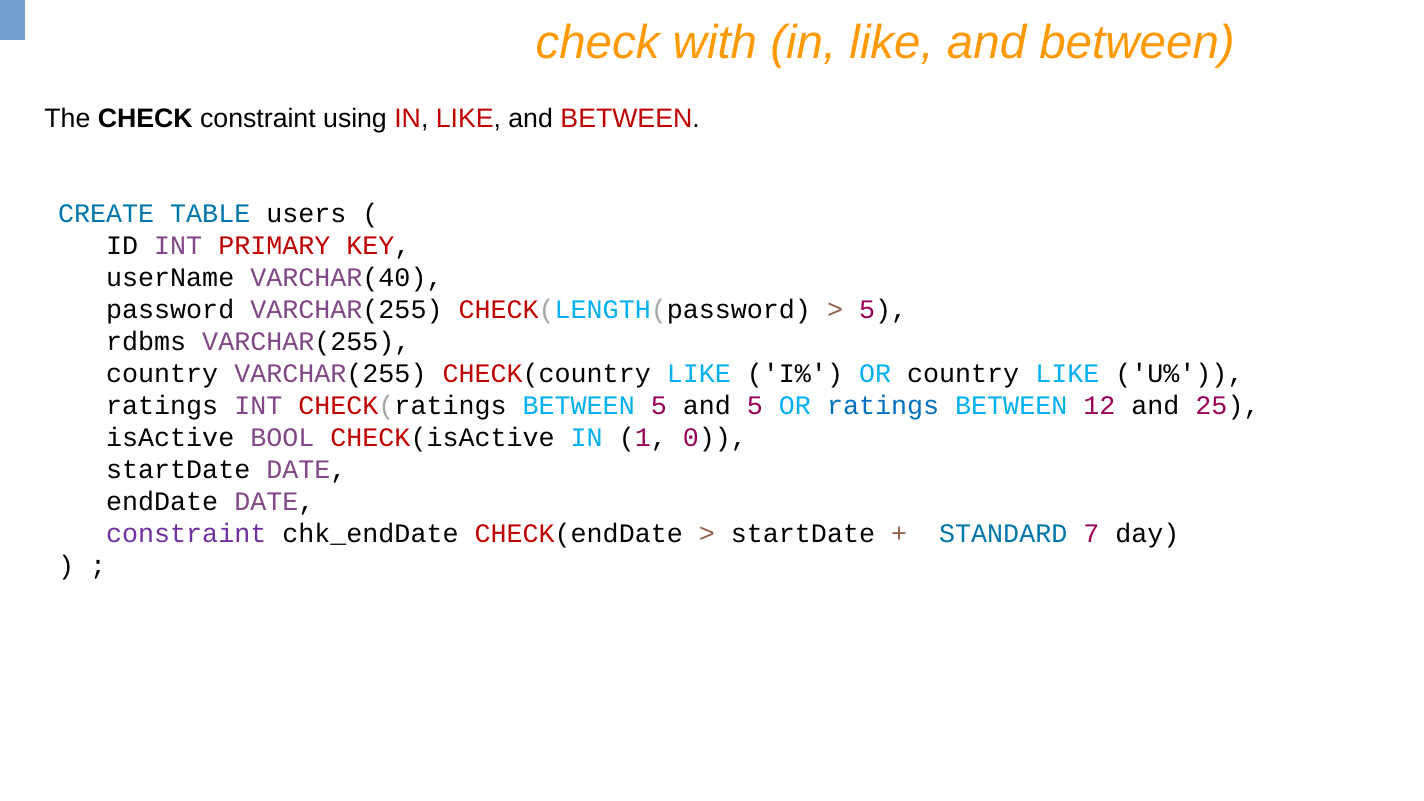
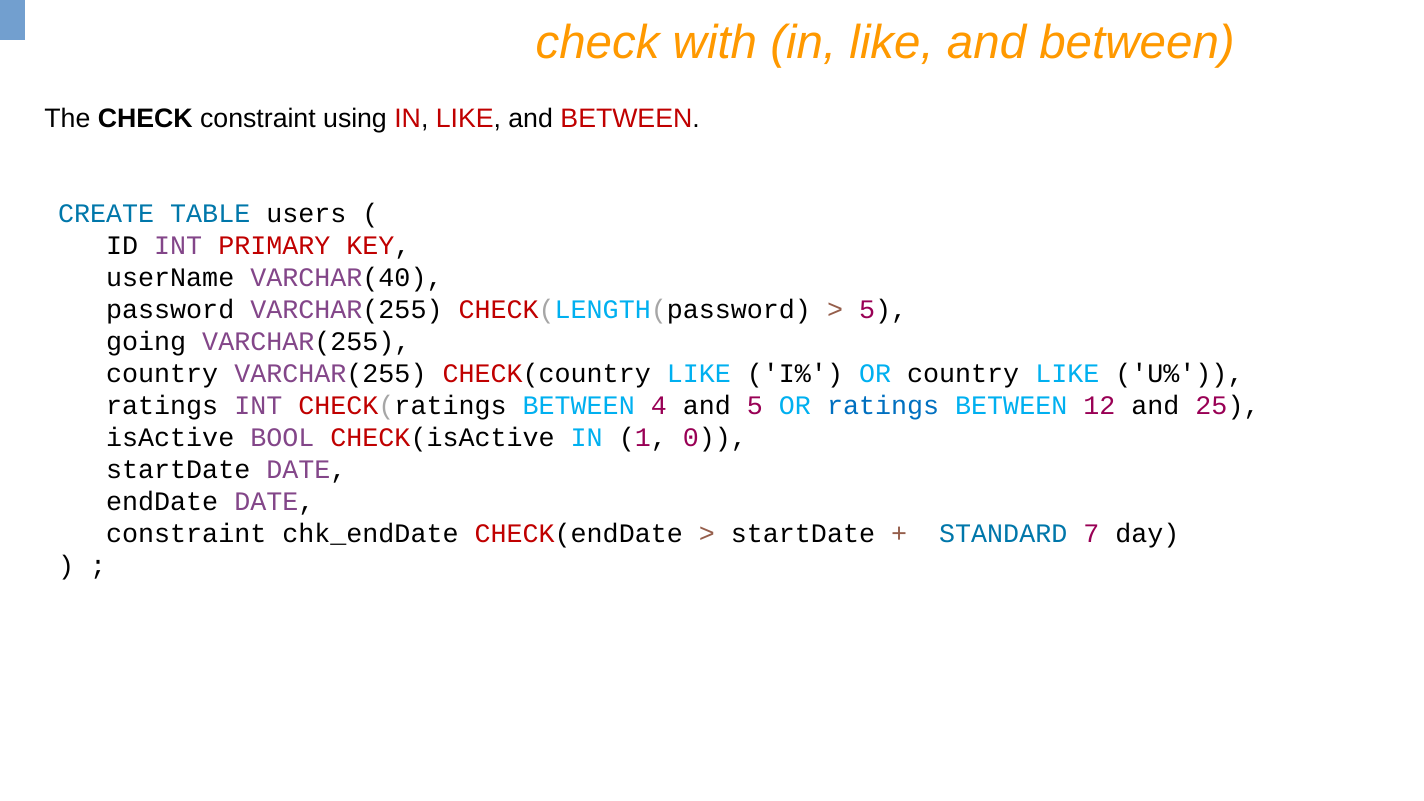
rdbms: rdbms -> going (146, 341)
BETWEEN 5: 5 -> 4 (659, 406)
constraint colour: purple -> black (186, 534)
